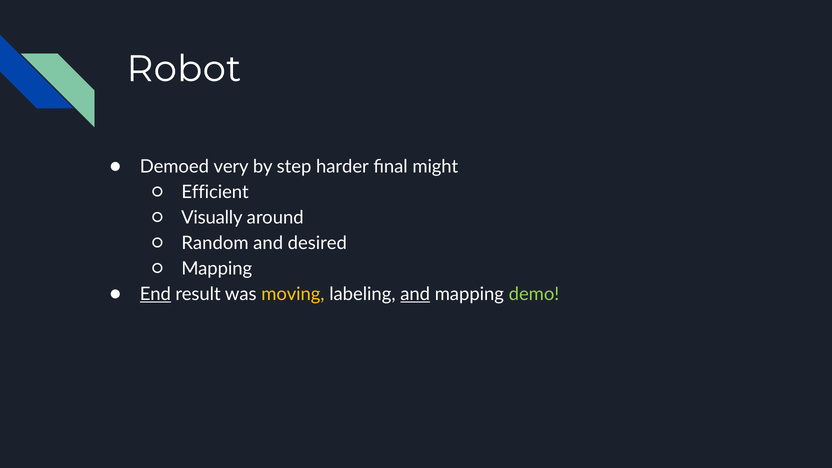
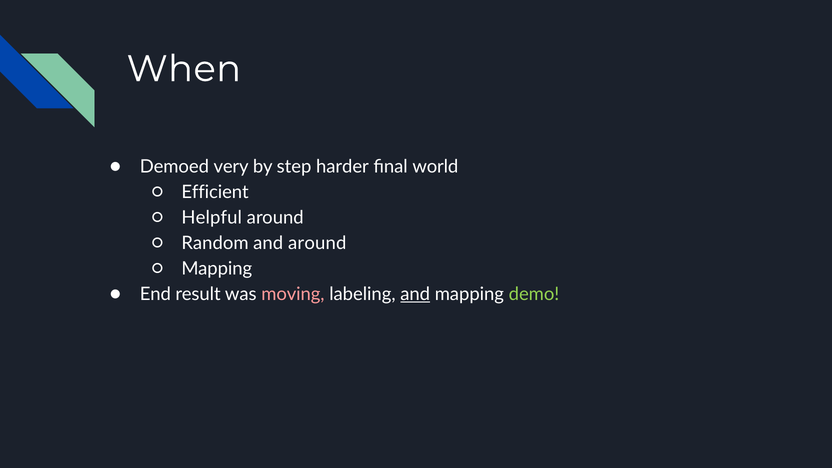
Robot: Robot -> When (184, 69)
might: might -> world (435, 167)
Visually: Visually -> Helpful (212, 218)
and desired: desired -> around (317, 243)
End underline: present -> none (155, 294)
moving colour: yellow -> pink (293, 294)
